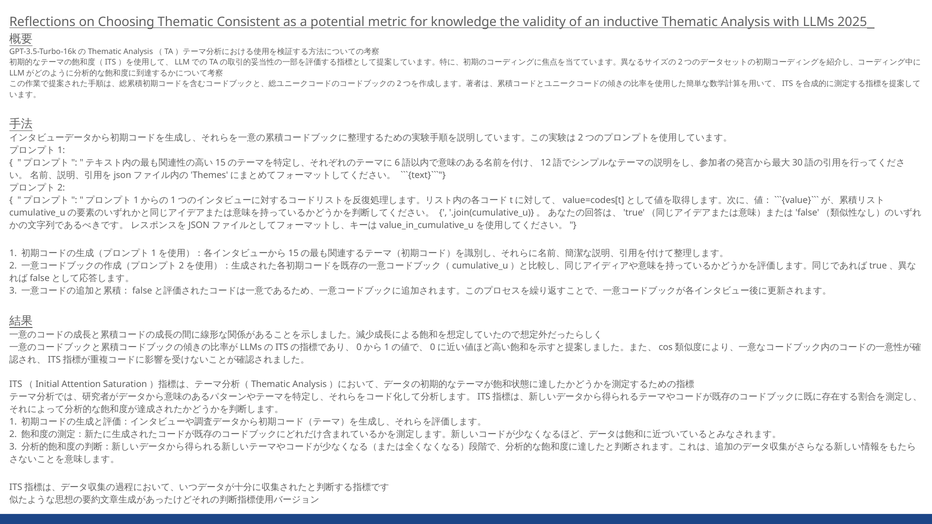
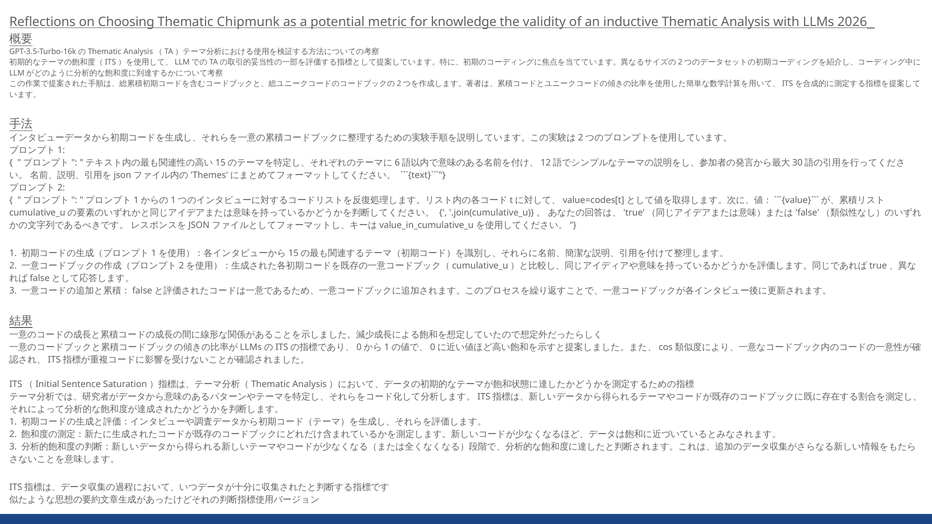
Consistent: Consistent -> Chipmunk (248, 22)
2025: 2025 -> 2026 (852, 22)
Attention: Attention -> Sentence (81, 385)
